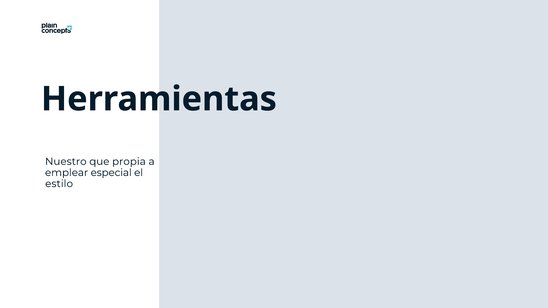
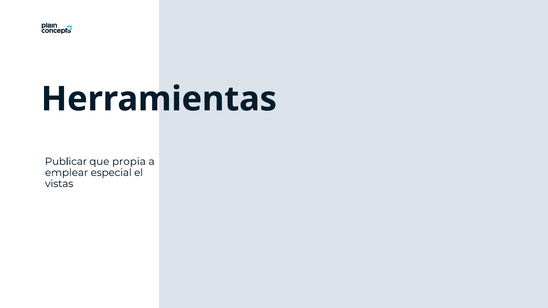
Nuestro: Nuestro -> Publicar (66, 162)
estilo: estilo -> vistas (59, 184)
